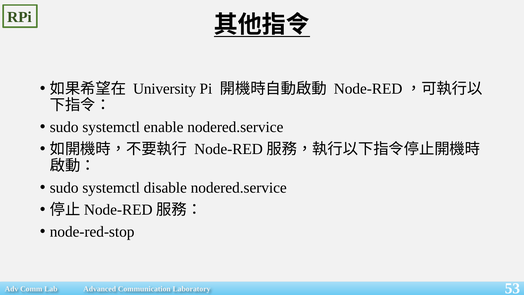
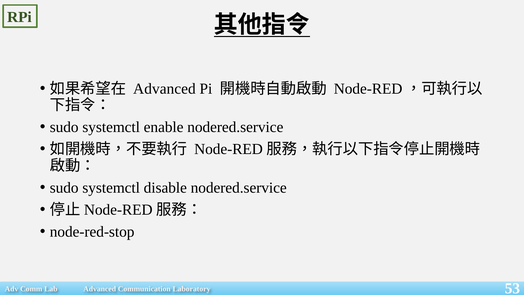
University: University -> Advanced (164, 89)
